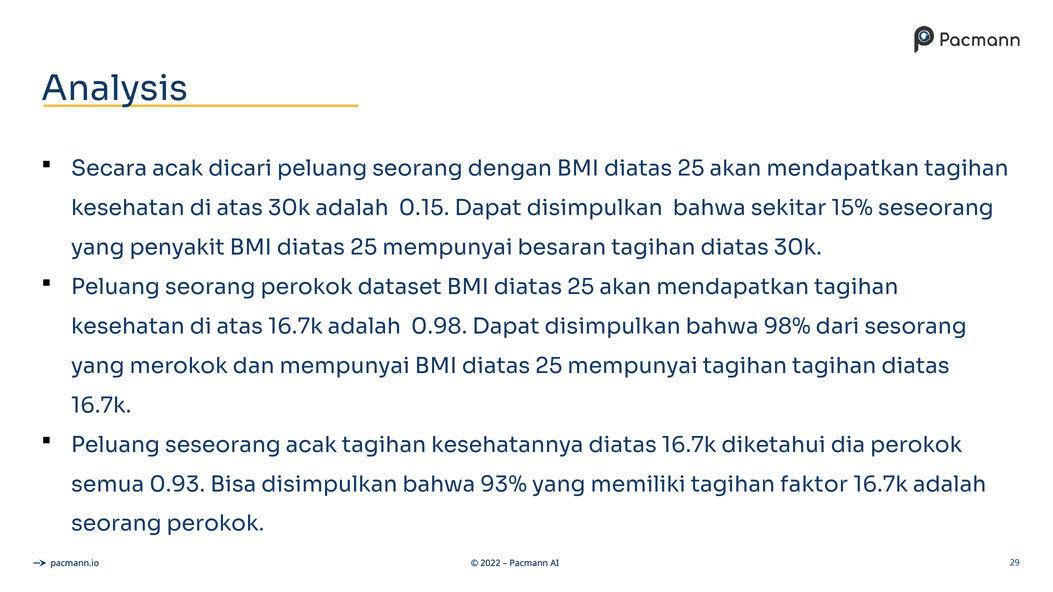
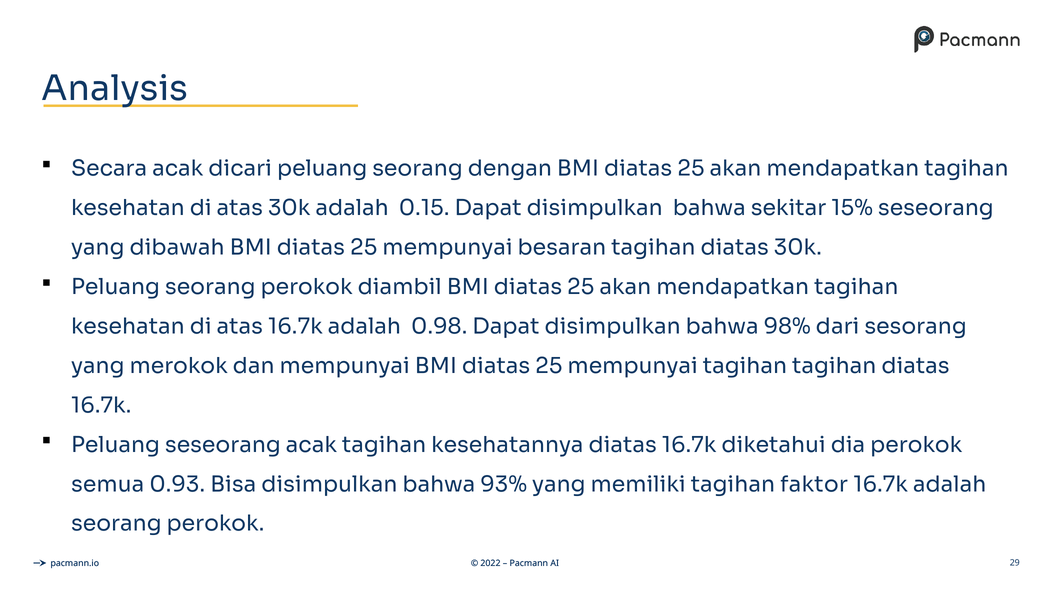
penyakit: penyakit -> dibawah (177, 248)
dataset: dataset -> diambil (400, 287)
